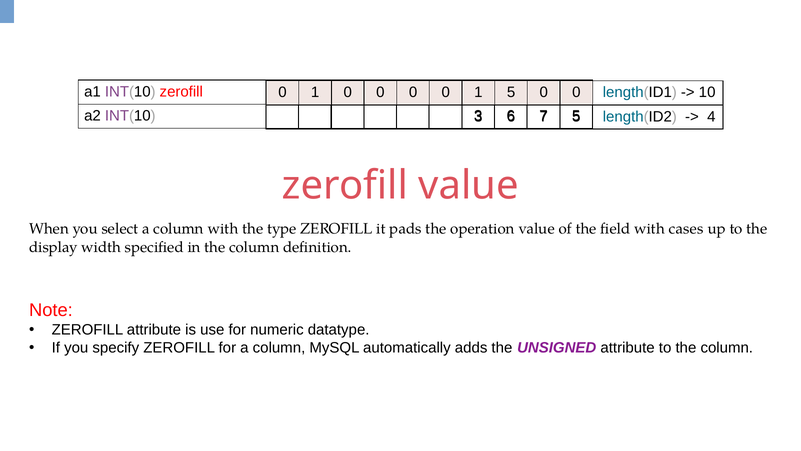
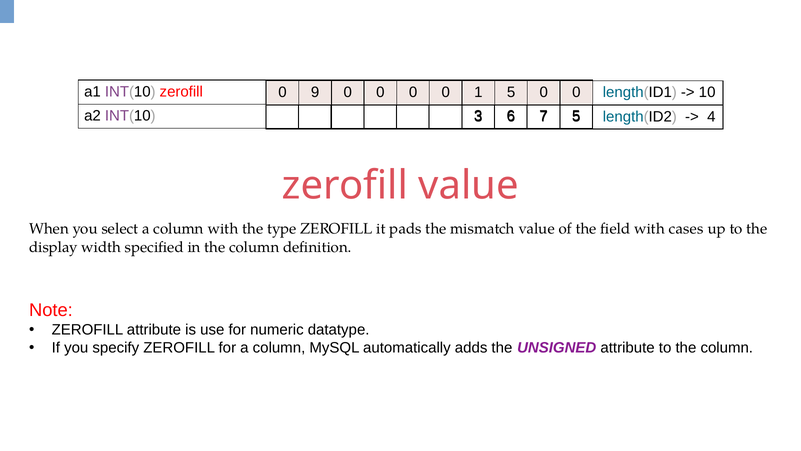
1: 1 -> 9 (315, 92)
operation: operation -> mismatch (483, 229)
